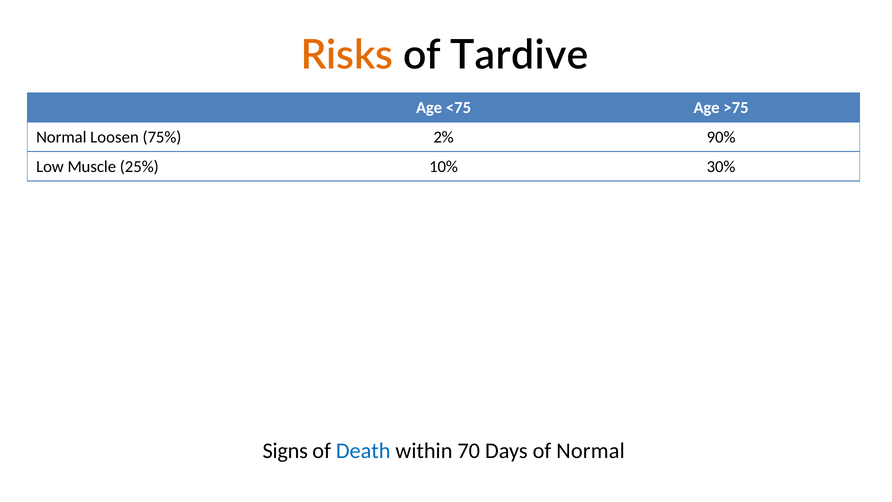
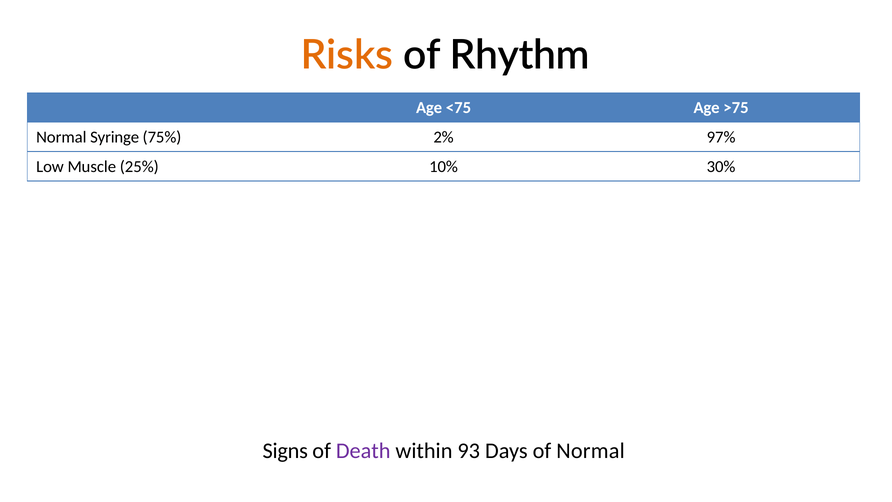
Tardive: Tardive -> Rhythm (520, 55)
Loosen: Loosen -> Syringe (115, 137)
90%: 90% -> 97% (721, 137)
Death colour: blue -> purple (363, 450)
70: 70 -> 93 (469, 450)
